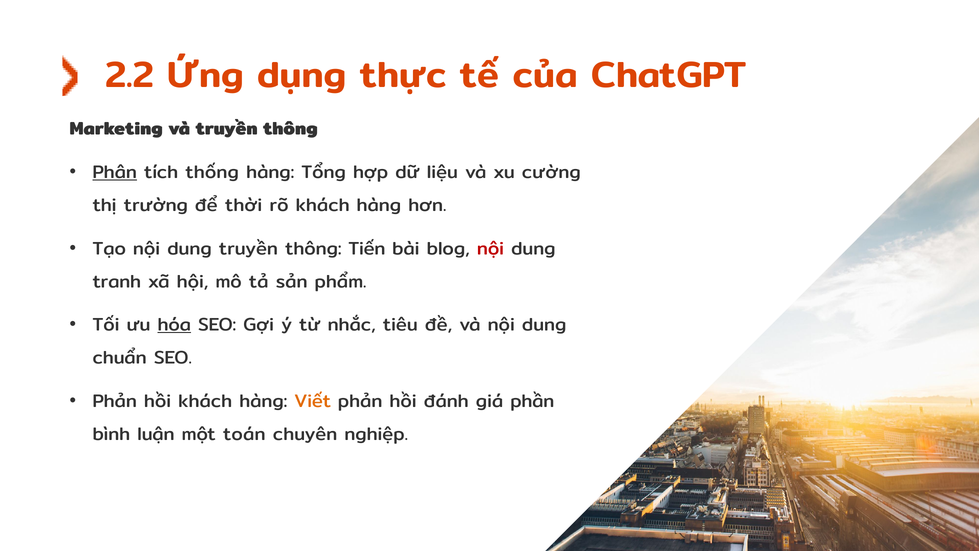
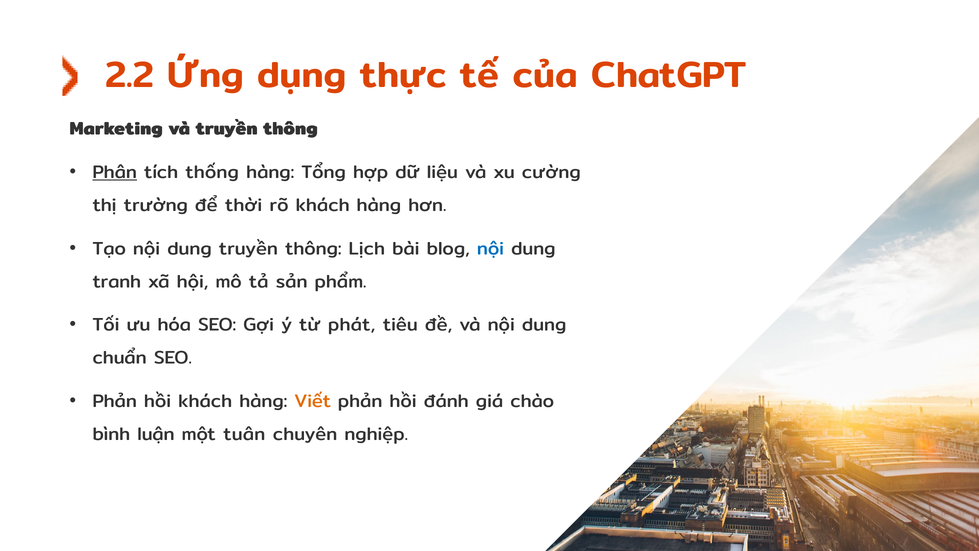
Tiến: Tiến -> Lịch (367, 248)
nội colour: red -> blue (491, 248)
hóa underline: present -> none (174, 325)
nhắc: nhắc -> phát (352, 325)
phần: phần -> chào (532, 401)
toán: toán -> tuân (244, 434)
